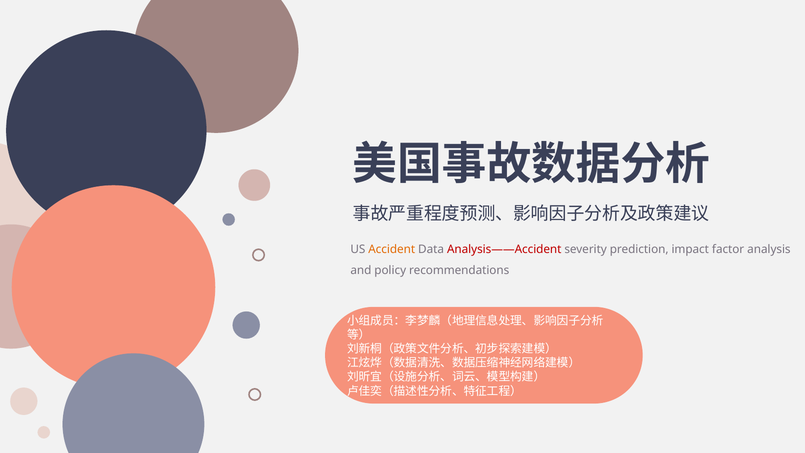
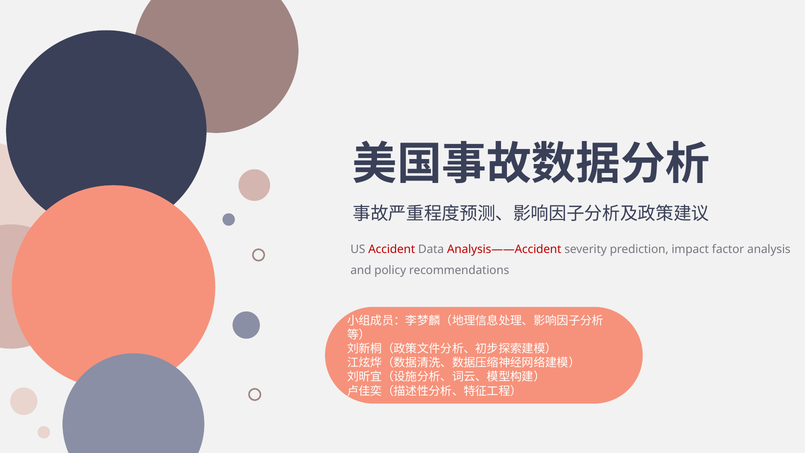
Accident colour: orange -> red (392, 249)
